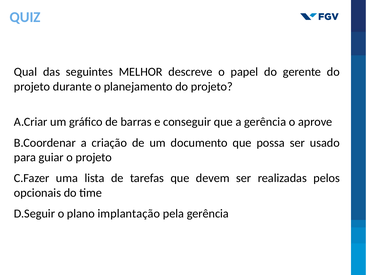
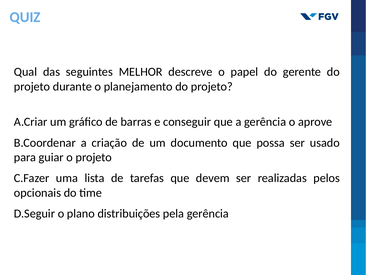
implantação: implantação -> distribuições (129, 213)
